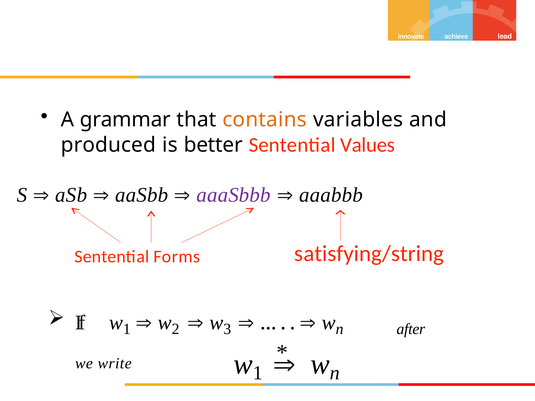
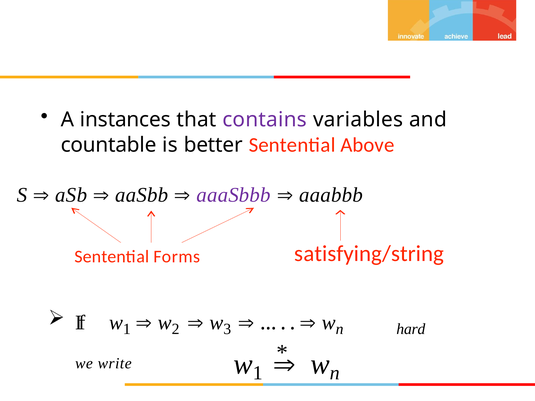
grammar: grammar -> instances (125, 120)
contains colour: orange -> purple (265, 120)
produced: produced -> countable (109, 145)
Values: Values -> Above (367, 145)
after: after -> hard (411, 329)
